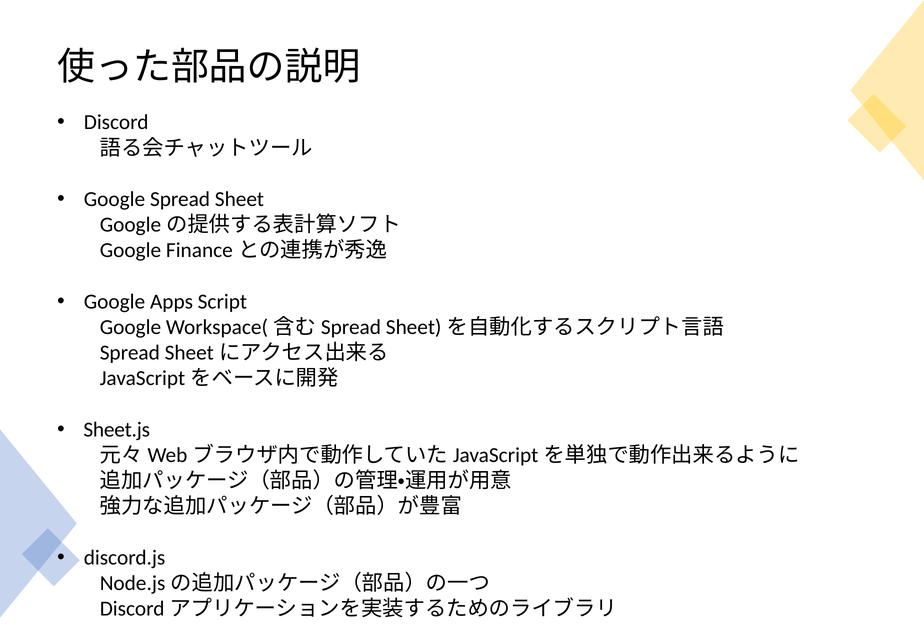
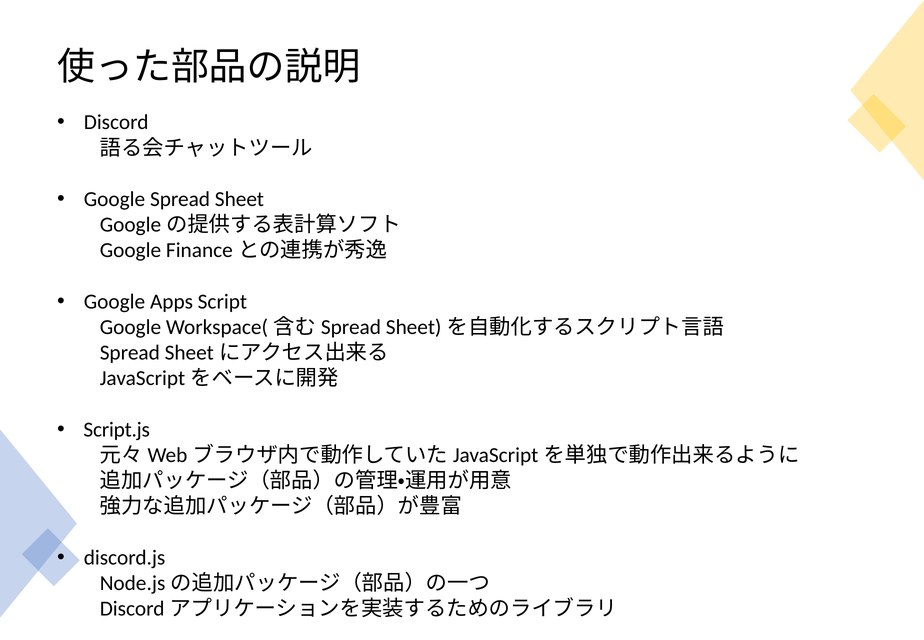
Sheet.js: Sheet.js -> Script.js (117, 429)
